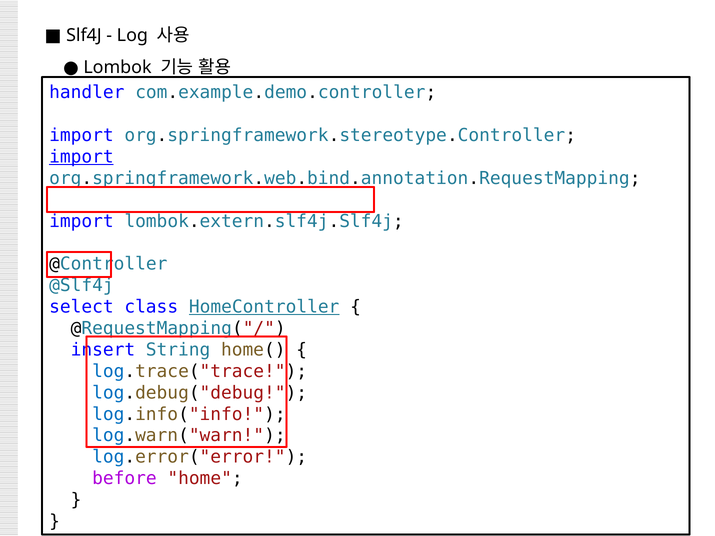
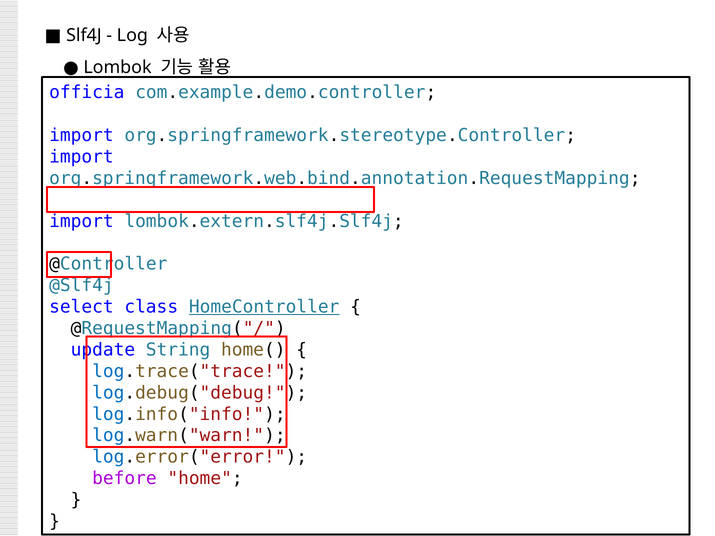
handler: handler -> officia (87, 93)
import underline: present -> none (81, 157)
insert: insert -> update (103, 350)
